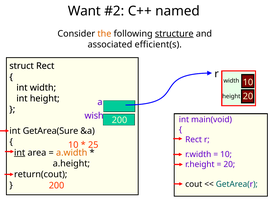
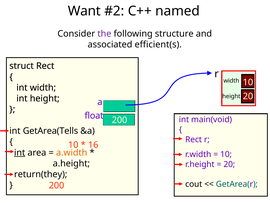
the colour: orange -> purple (104, 34)
structure underline: present -> none (174, 34)
wish: wish -> float (94, 115)
GetArea(Sure: GetArea(Sure -> GetArea(Tells (51, 131)
25: 25 -> 16 (93, 145)
return(cout: return(cout -> return(they (41, 174)
